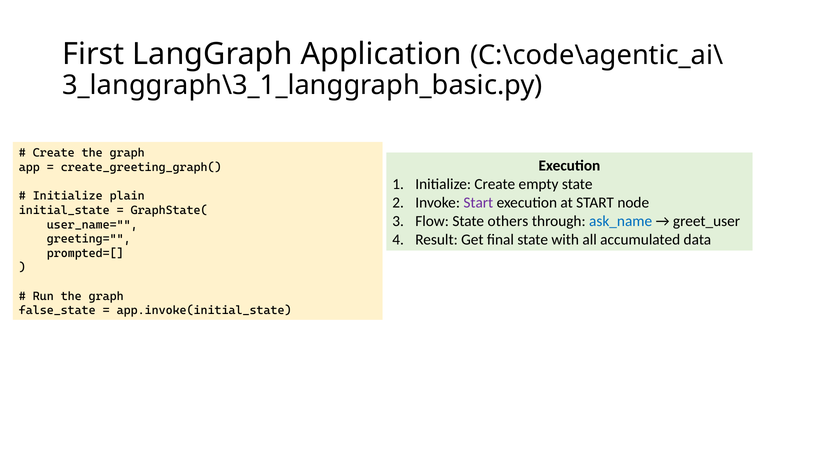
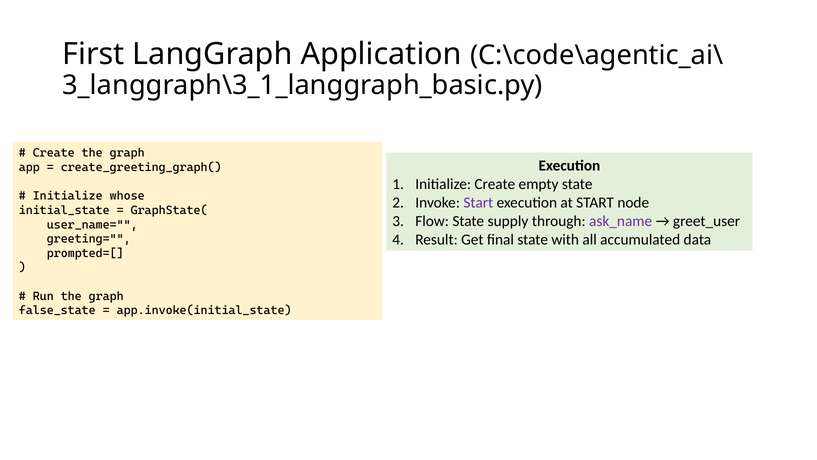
plain: plain -> whose (127, 196)
others: others -> supply (508, 221)
ask_name colour: blue -> purple (621, 221)
